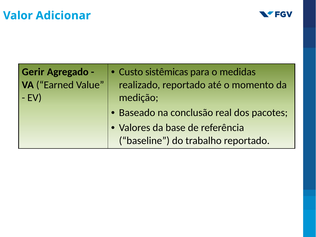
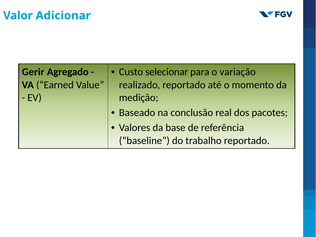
sistêmicas: sistêmicas -> selecionar (167, 72)
medidas: medidas -> variação (238, 72)
